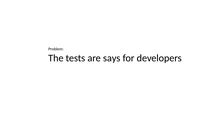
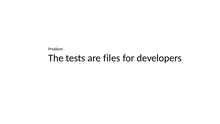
says: says -> files (112, 58)
